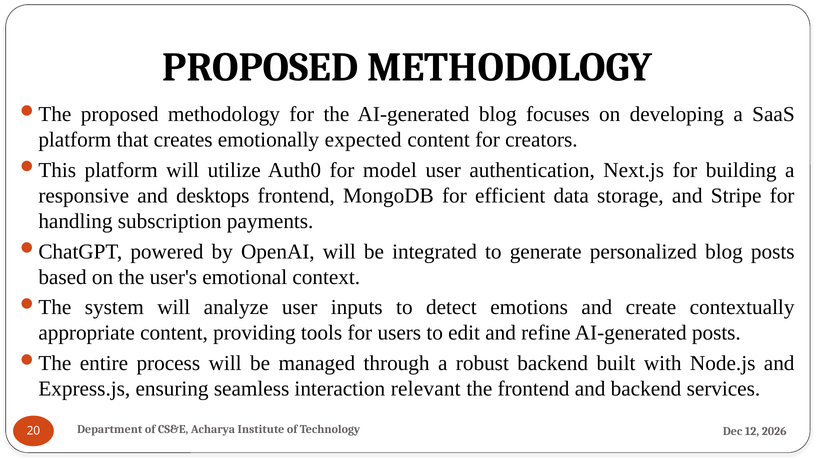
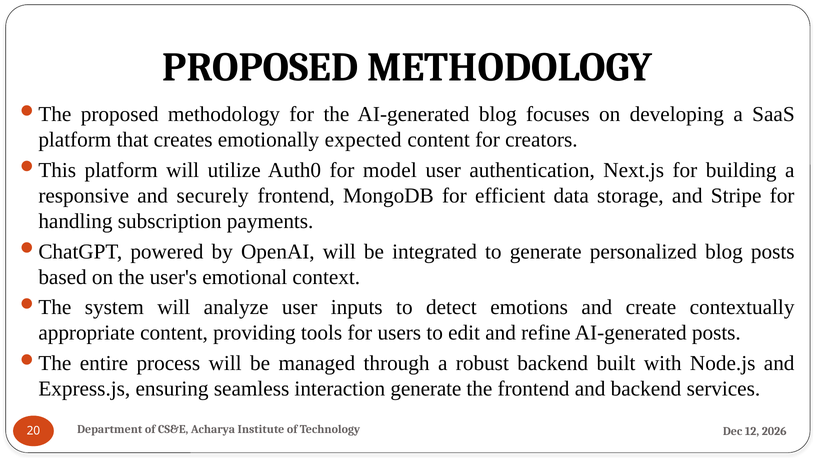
desktops: desktops -> securely (213, 196)
interaction relevant: relevant -> generate (426, 389)
